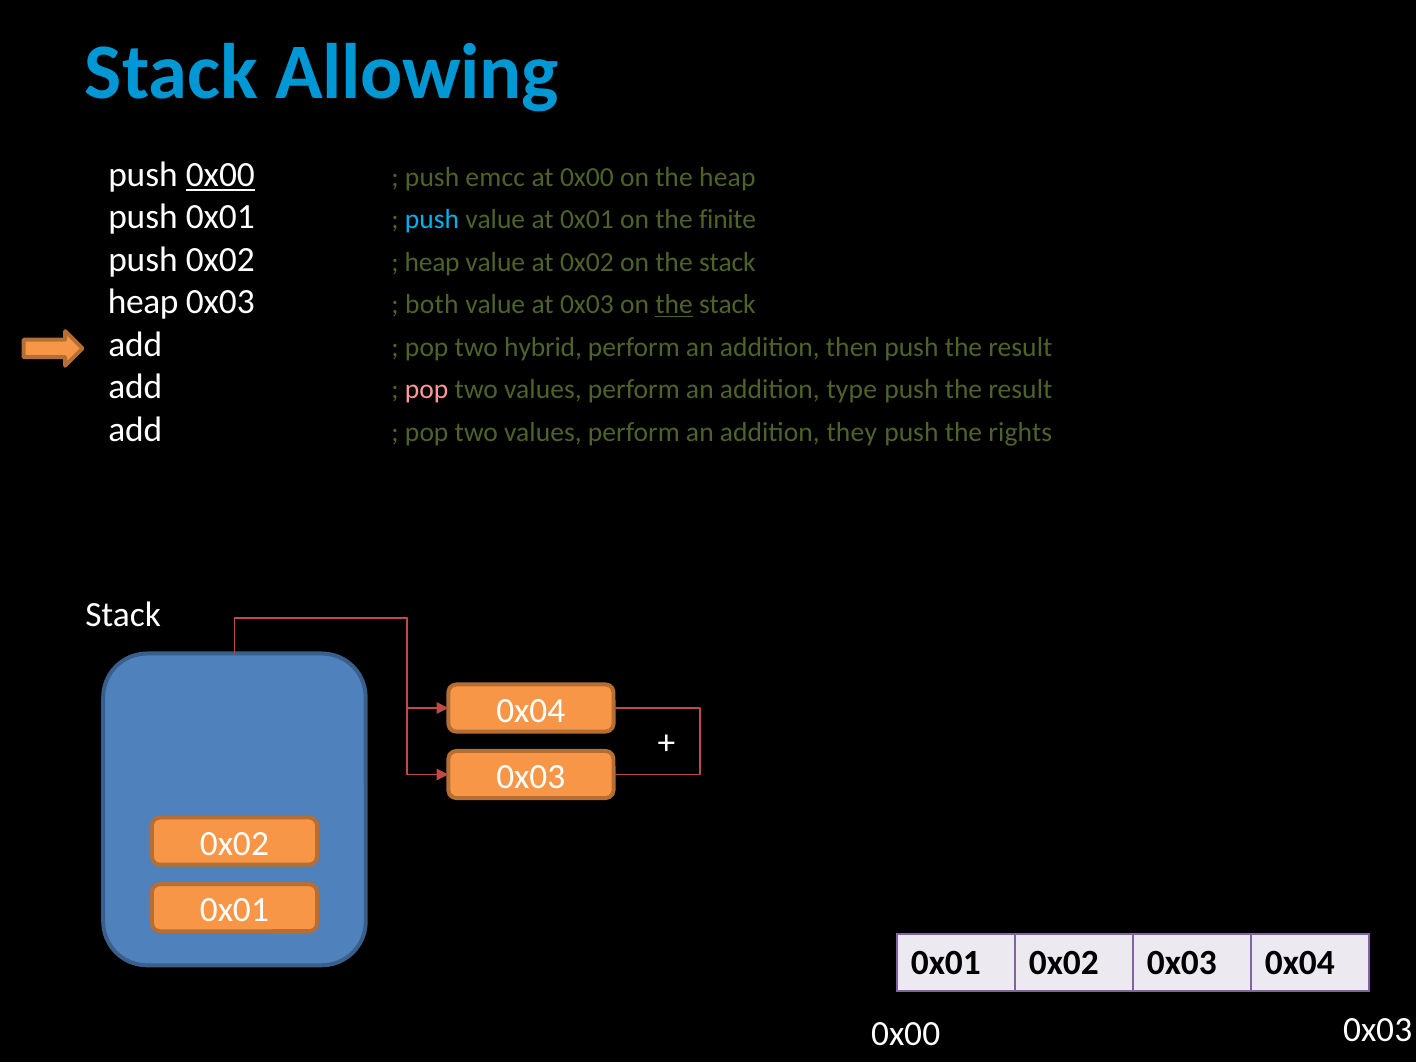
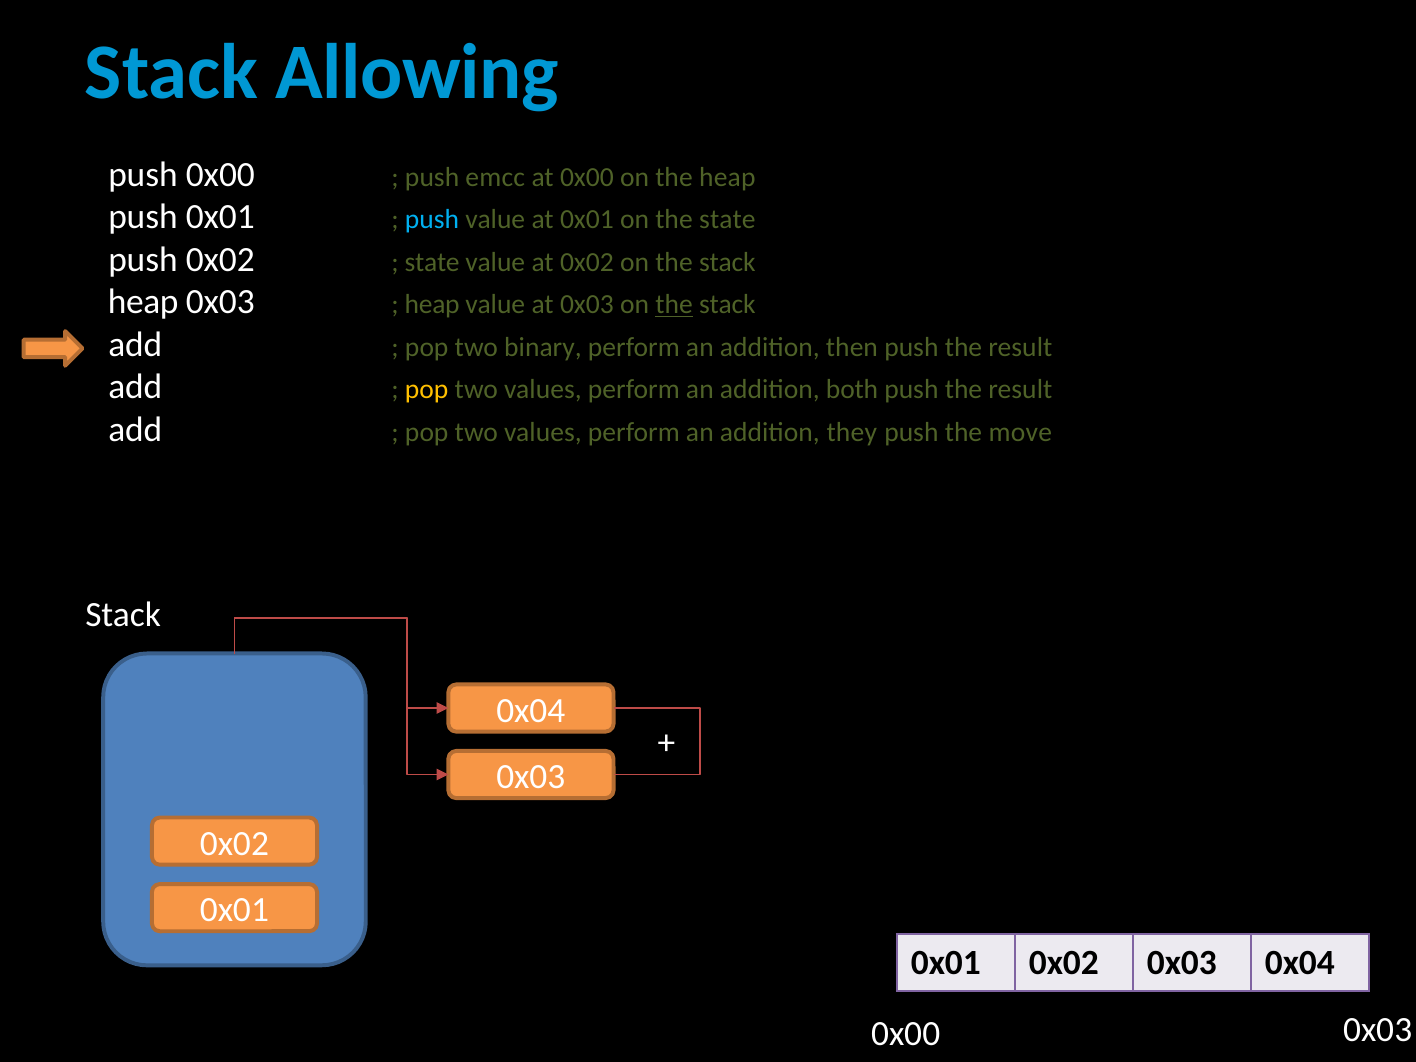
0x00 underline: present -> none (220, 174)
the finite: finite -> state (727, 220)
heap: heap -> state (432, 262)
both: both -> heap (432, 304)
hybrid: hybrid -> binary (543, 347)
pop colour: pink -> yellow (427, 389)
type: type -> both (852, 389)
rights: rights -> move (1020, 432)
